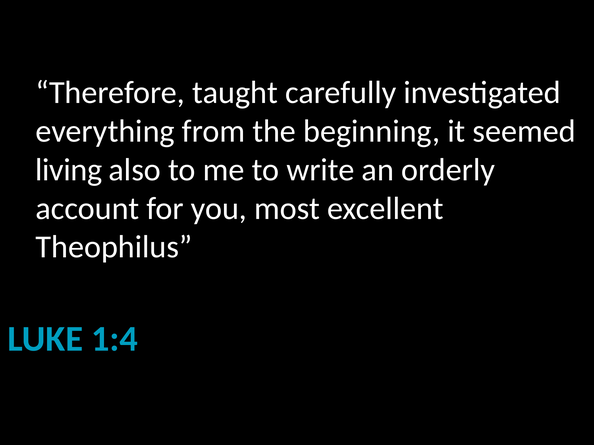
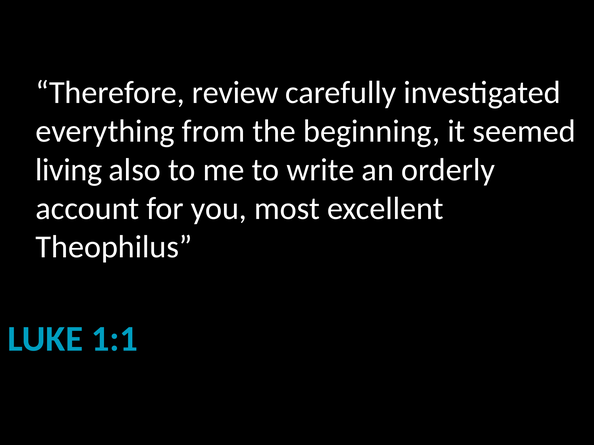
taught: taught -> review (235, 93)
1:4: 1:4 -> 1:1 (115, 339)
